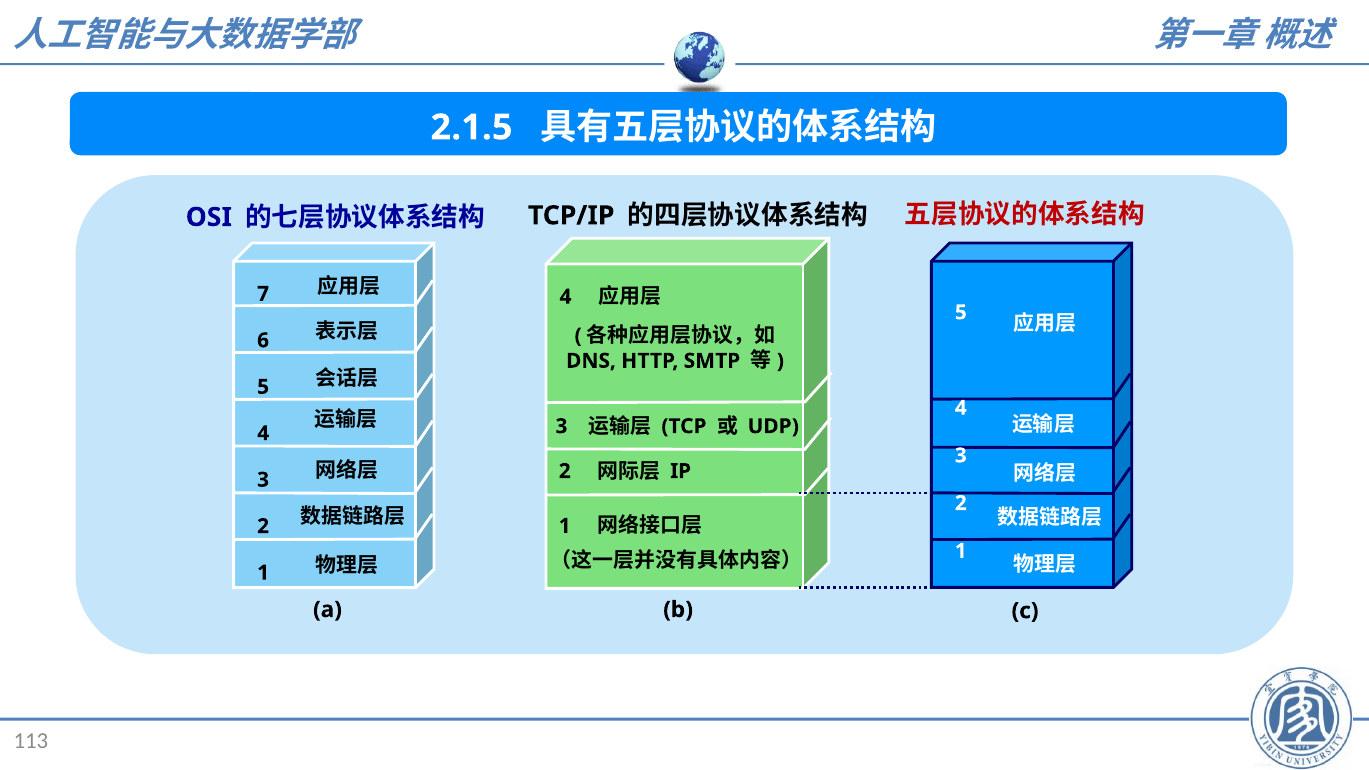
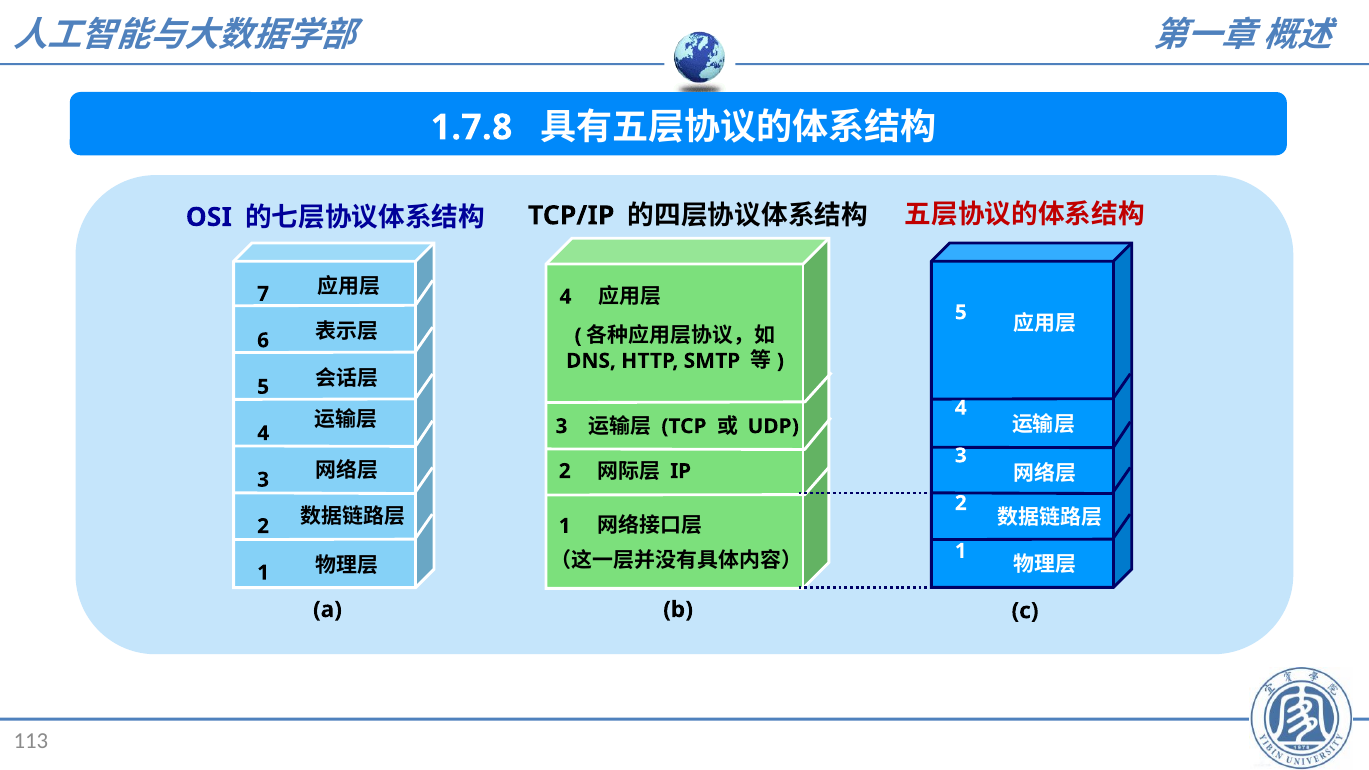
2.1.5: 2.1.5 -> 1.7.8 (472, 127)
